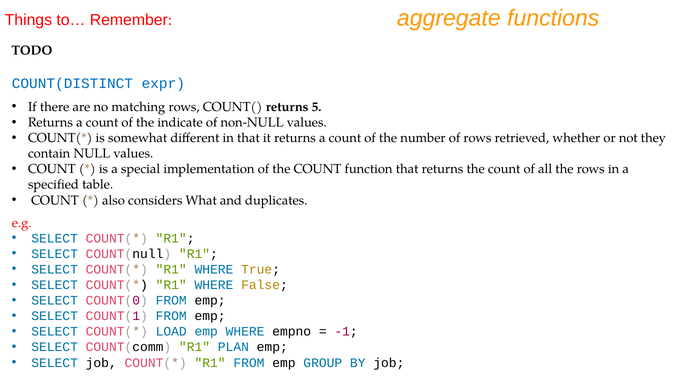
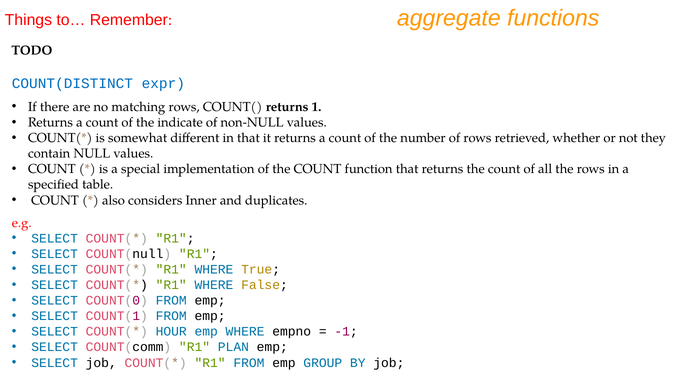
5: 5 -> 1 (317, 107)
What: What -> Inner (201, 200)
LOAD: LOAD -> HOUR (171, 331)
